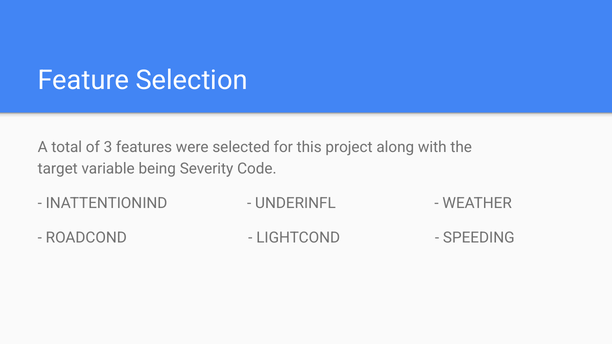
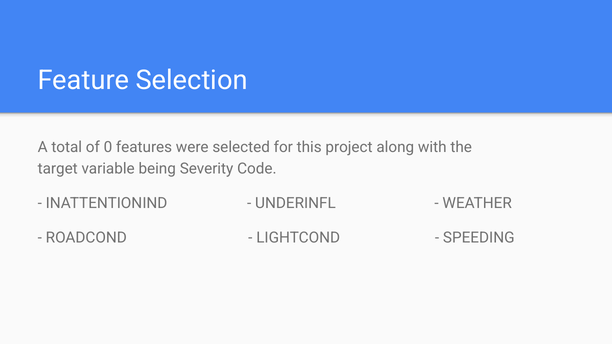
3: 3 -> 0 (108, 148)
